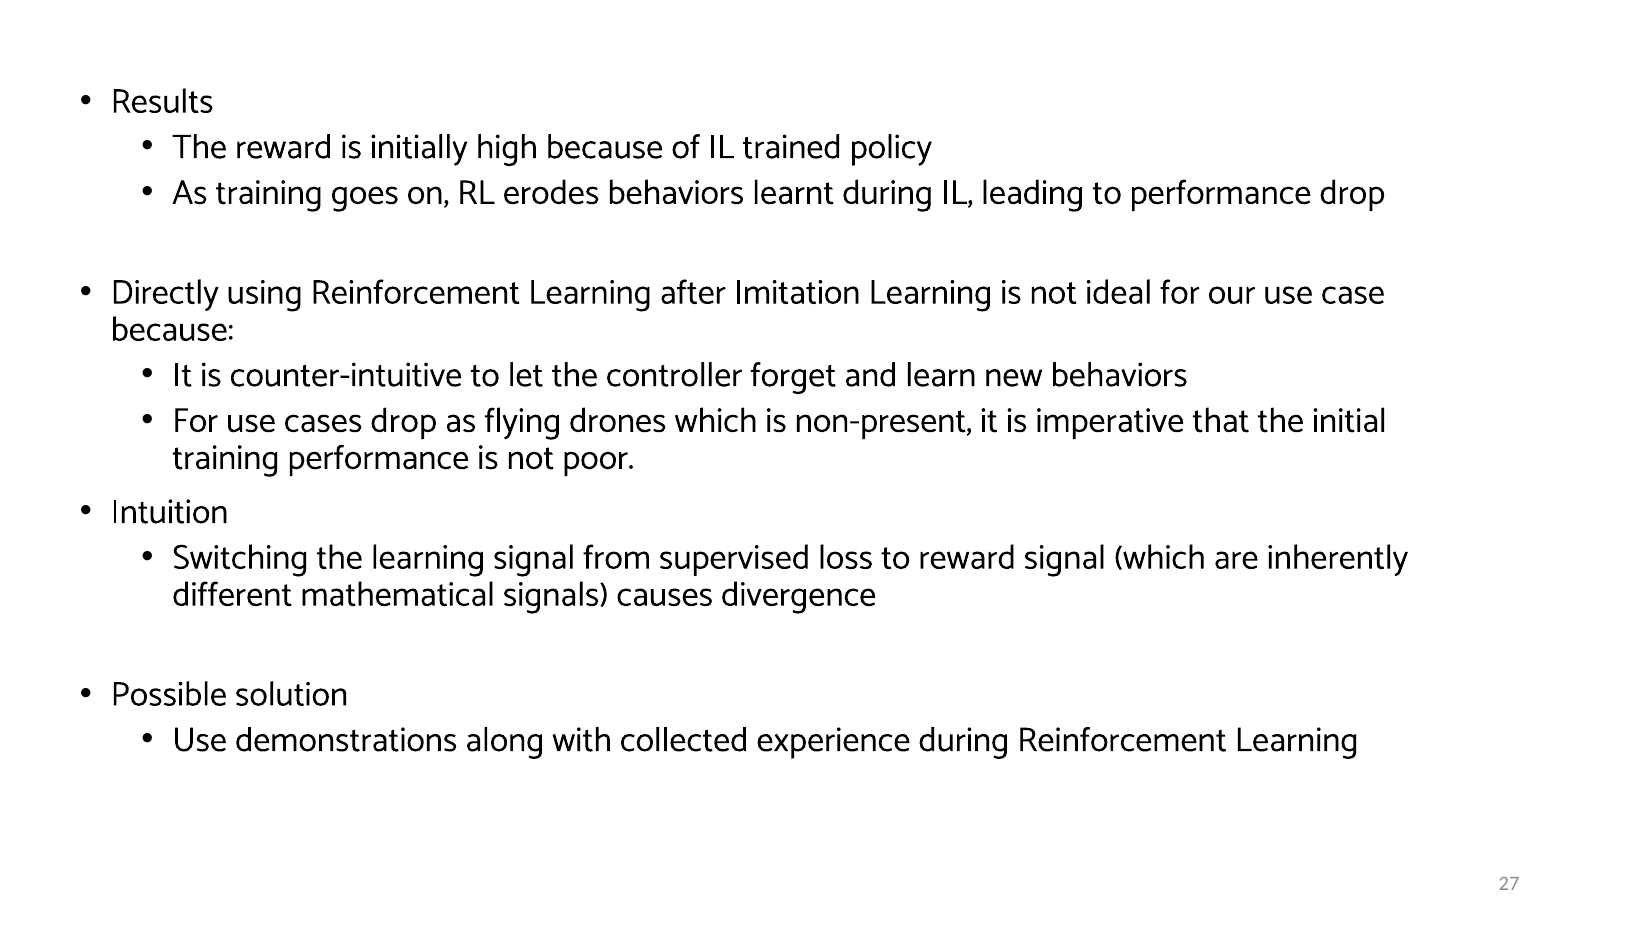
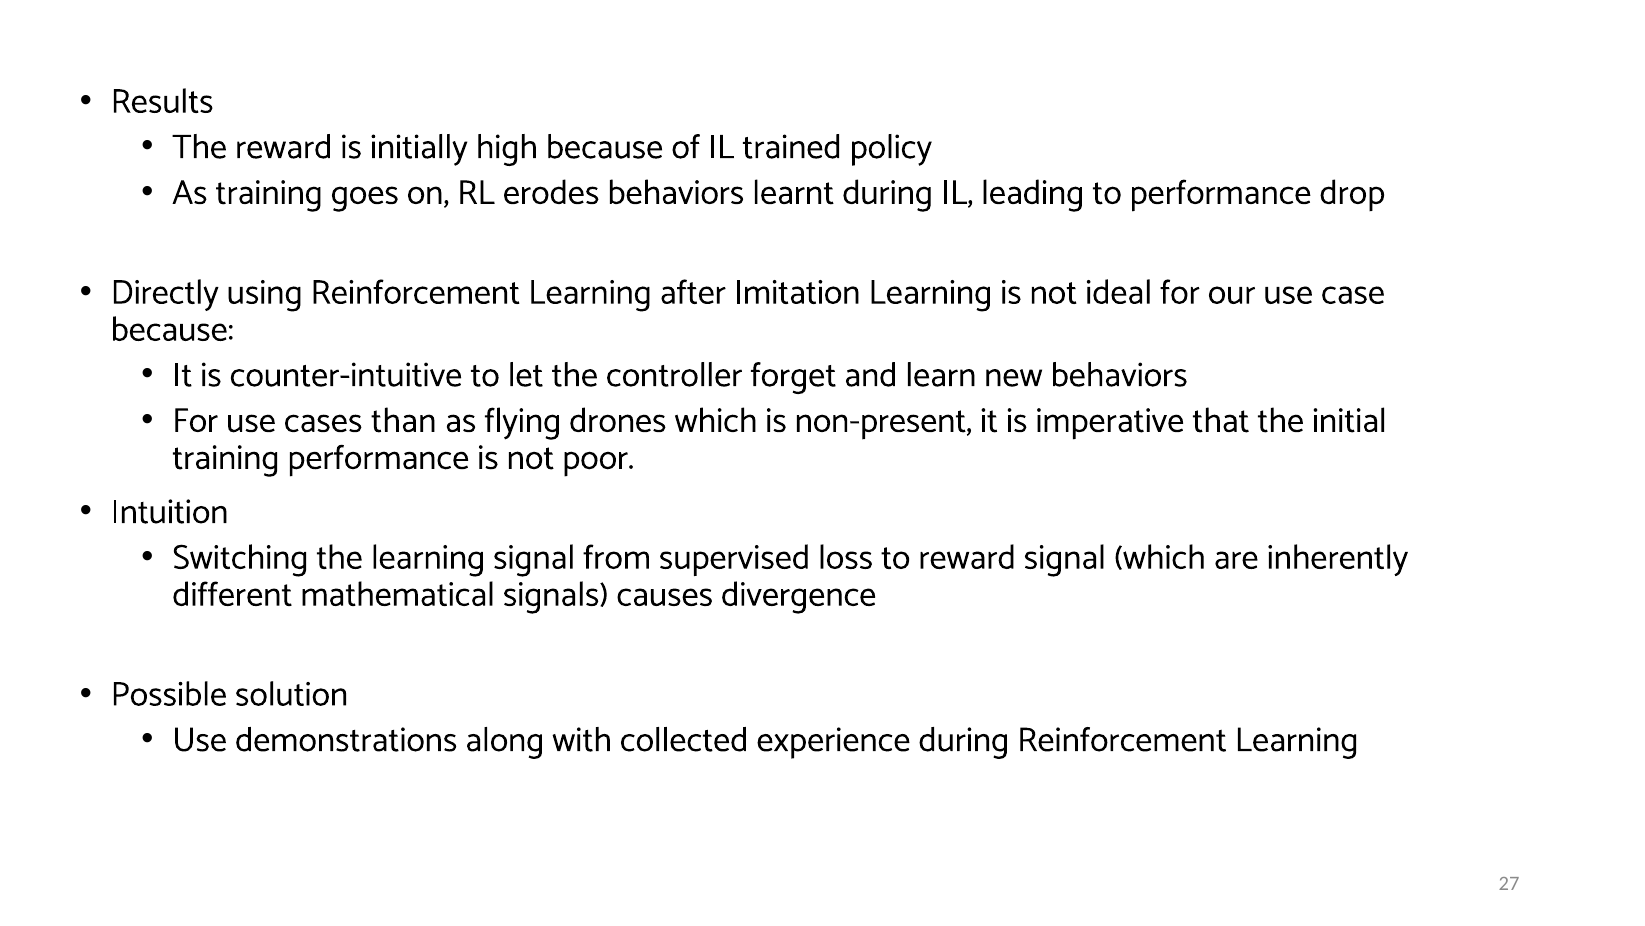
cases drop: drop -> than (404, 420)
